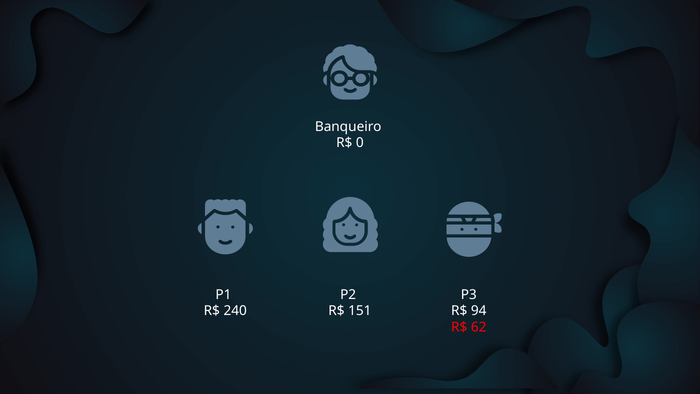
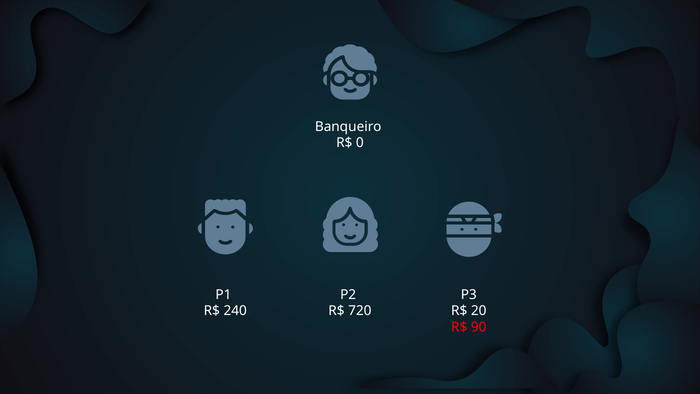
151: 151 -> 720 (360, 311)
94: 94 -> 20 (479, 311)
62: 62 -> 90 (479, 327)
